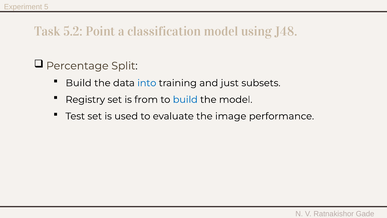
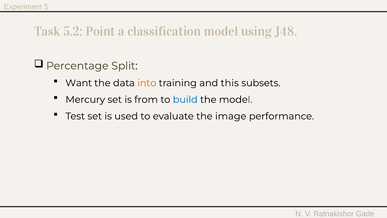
Build: Build -> Want (79, 83)
into colour: blue -> orange (147, 83)
just: just -> this (230, 83)
Registry: Registry -> Mercury (85, 99)
